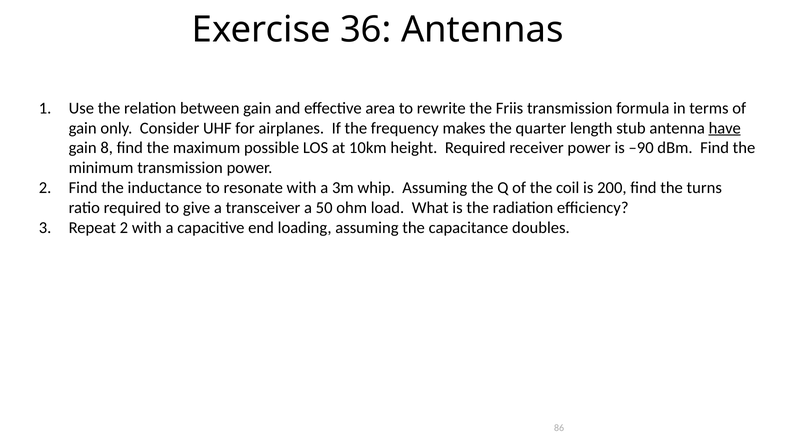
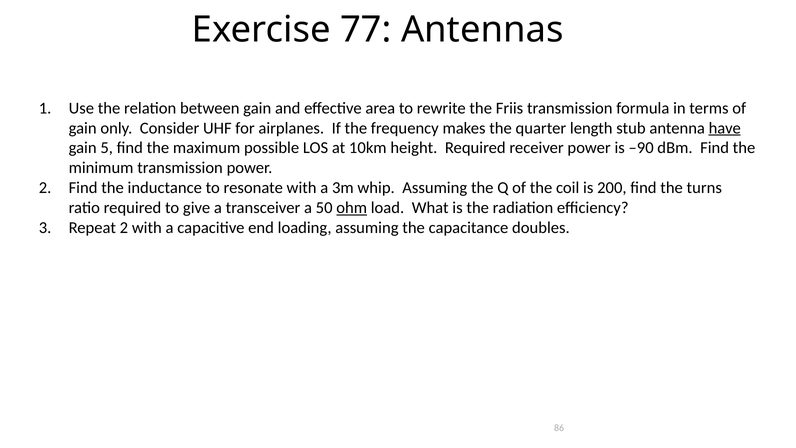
36: 36 -> 77 (366, 30)
8: 8 -> 5 (107, 148)
ohm underline: none -> present (352, 208)
